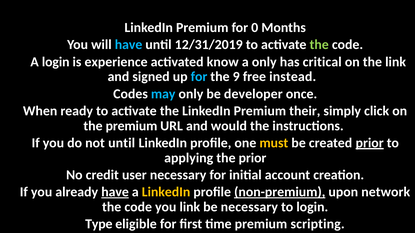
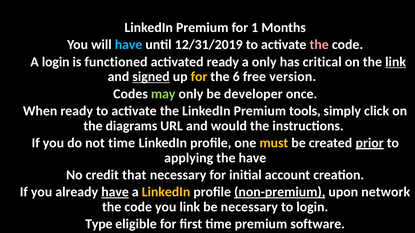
0: 0 -> 1 (255, 28)
the colour: light green -> pink (319, 45)
experience: experience -> functioned (116, 62)
activated know: know -> ready (223, 62)
link underline: none -> present (396, 62)
signed underline: none -> present (151, 77)
for colour: light blue -> yellow (199, 77)
9: 9 -> 6 (236, 77)
instead: instead -> version (293, 77)
may colour: light blue -> light green (163, 94)
their: their -> tools (305, 111)
the premium: premium -> diagrams (131, 126)
not until: until -> time (122, 143)
the prior: prior -> have (252, 158)
user: user -> that (134, 175)
scripting: scripting -> software (318, 224)
